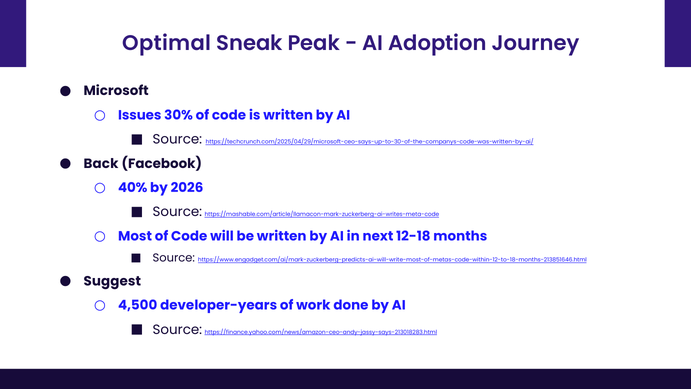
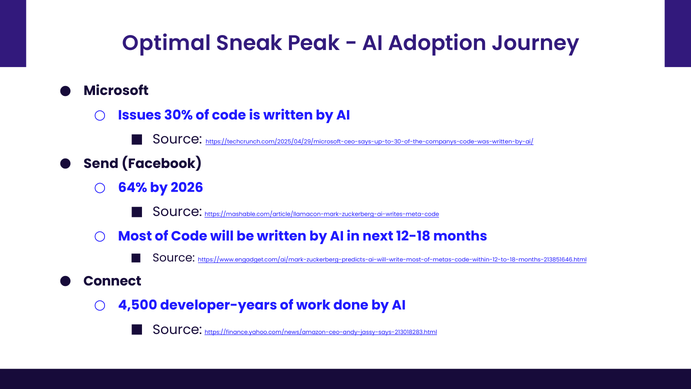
Back: Back -> Send (101, 164)
40%: 40% -> 64% (133, 188)
Suggest: Suggest -> Connect (112, 281)
